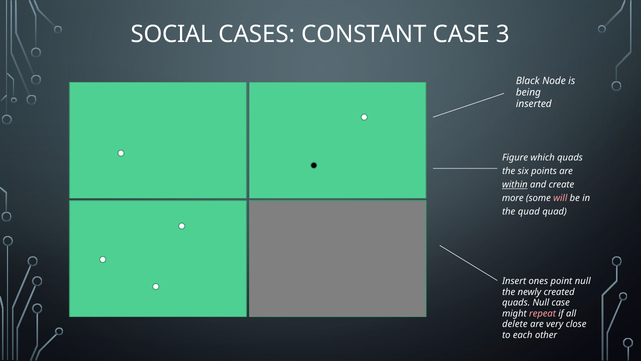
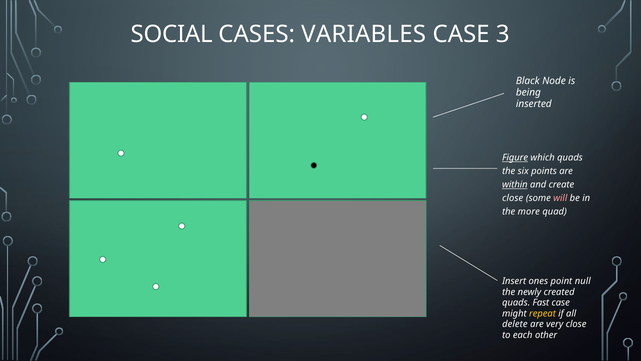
CONSTANT: CONSTANT -> VARIABLES (364, 34)
Figure underline: none -> present (515, 158)
more: more -> close (513, 198)
the quad: quad -> more (529, 211)
quads Null: Null -> Fast (541, 302)
repeat colour: pink -> yellow (542, 313)
